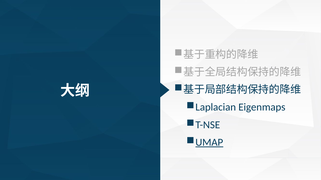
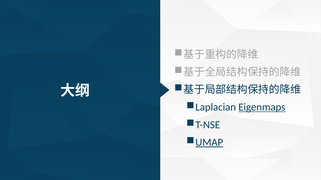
Eigenmaps underline: none -> present (262, 108)
